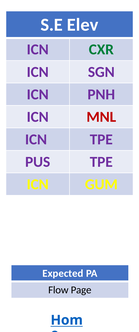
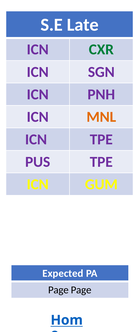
Elev: Elev -> Late (83, 25)
MNL colour: red -> orange (101, 117)
Flow: Flow -> Page (58, 290)
